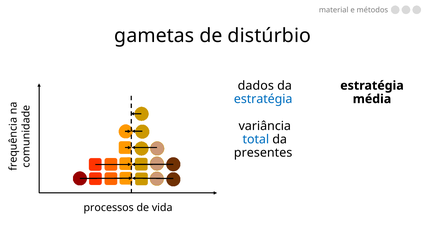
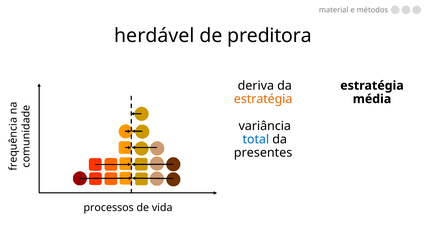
gametas: gametas -> herdável (154, 36)
distúrbio: distúrbio -> preditora (269, 36)
dados: dados -> deriva (256, 85)
estratégia colour: blue -> orange (263, 99)
